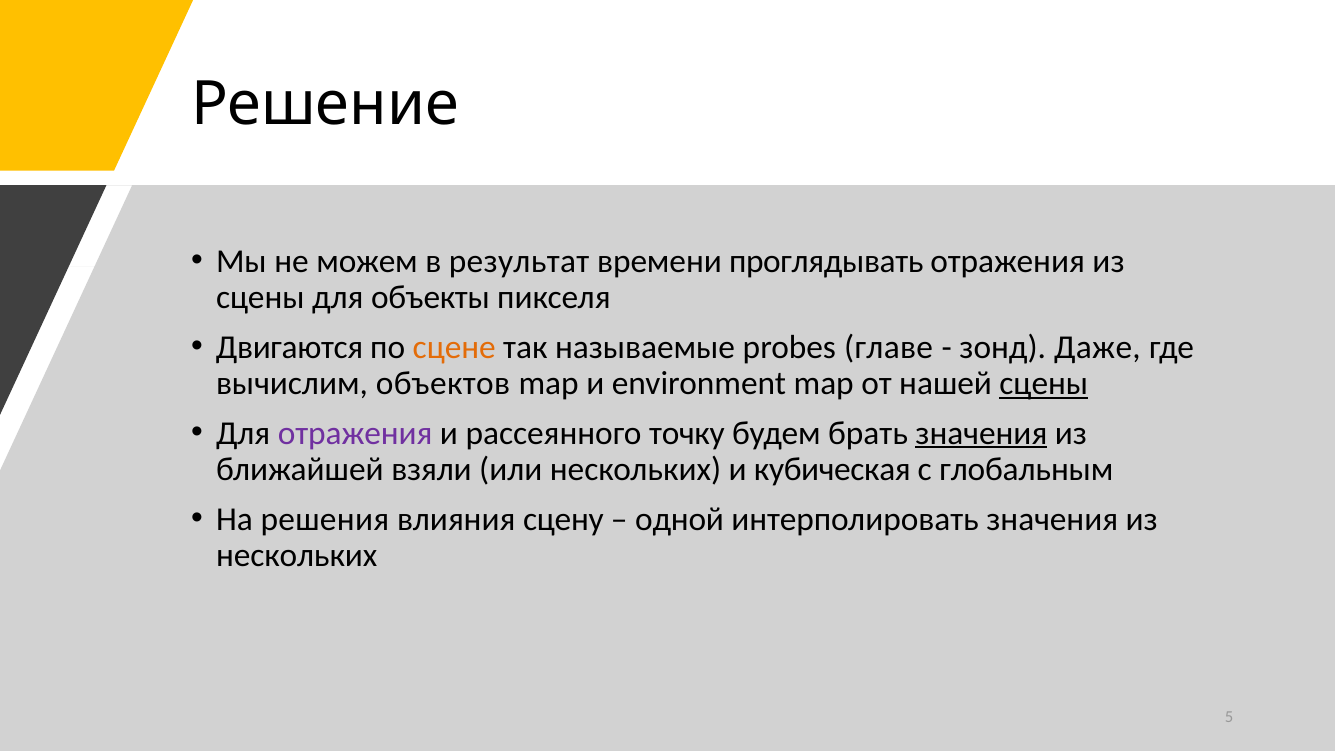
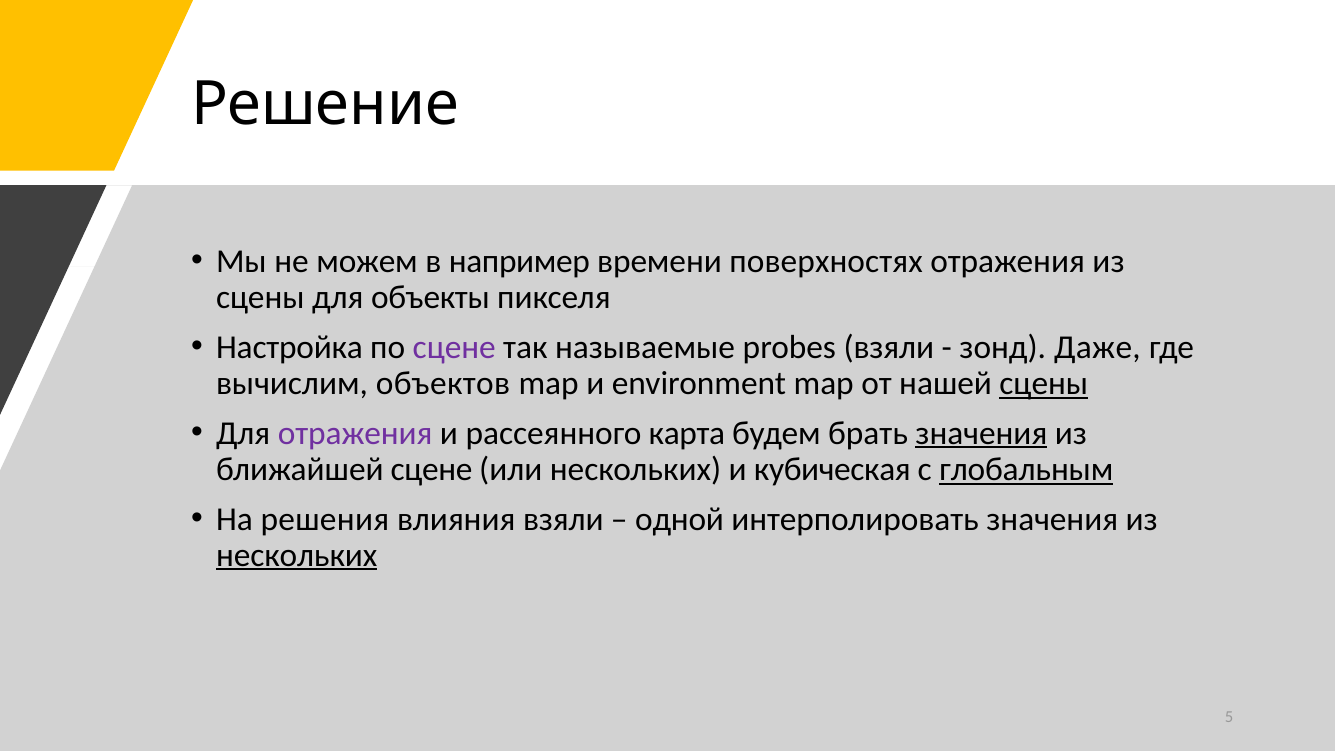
результат: результат -> например (519, 261)
проглядывать: проглядывать -> поверхностях (826, 261)
Двигаются: Двигаются -> Настройка (290, 347)
сцене colour: orange -> purple (454, 347)
probes главе: главе -> взяли (889, 347)
точку: точку -> карта (687, 433)
ближайшей взяли: взяли -> сцене (432, 469)
глобальным underline: none -> present (1026, 469)
влияния сцену: сцену -> взяли (563, 519)
нескольких underline: none -> present (297, 555)
